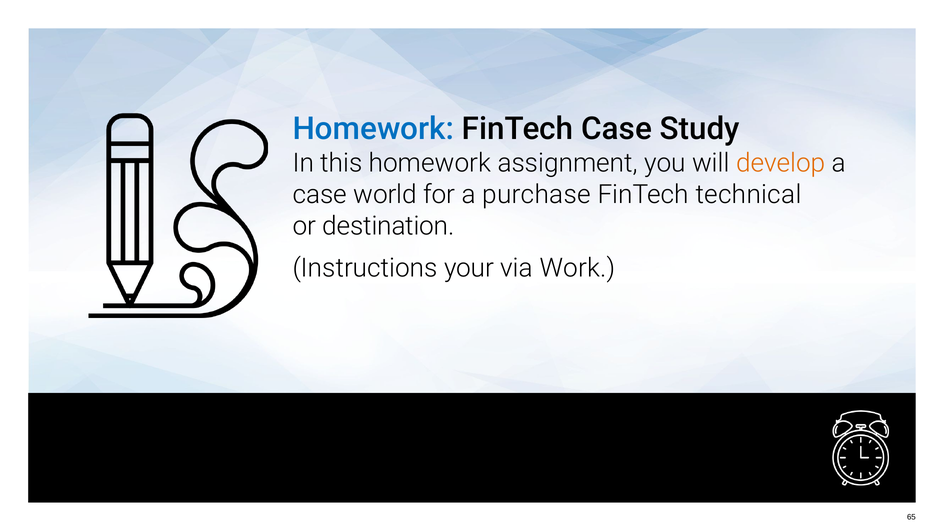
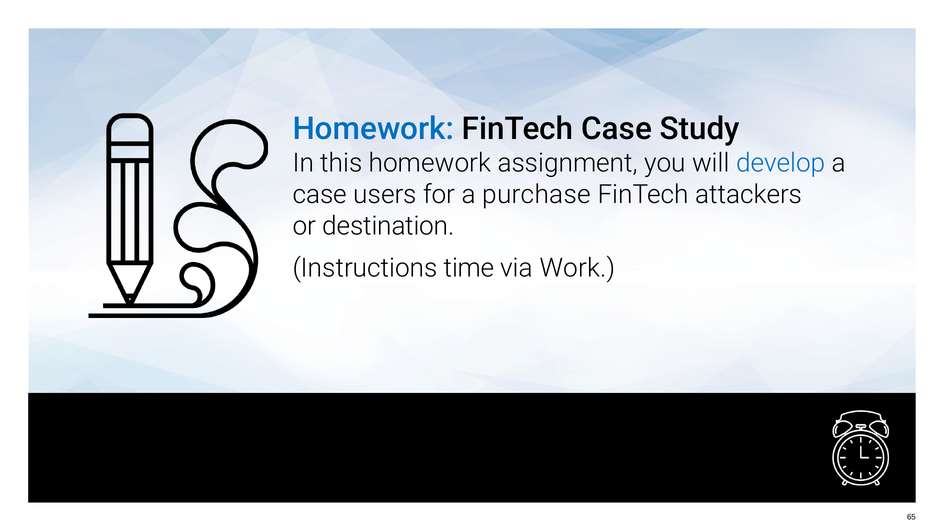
develop colour: orange -> blue (781, 163)
world: world -> users (385, 194)
technical: technical -> attackers (749, 194)
your: your -> time (469, 268)
